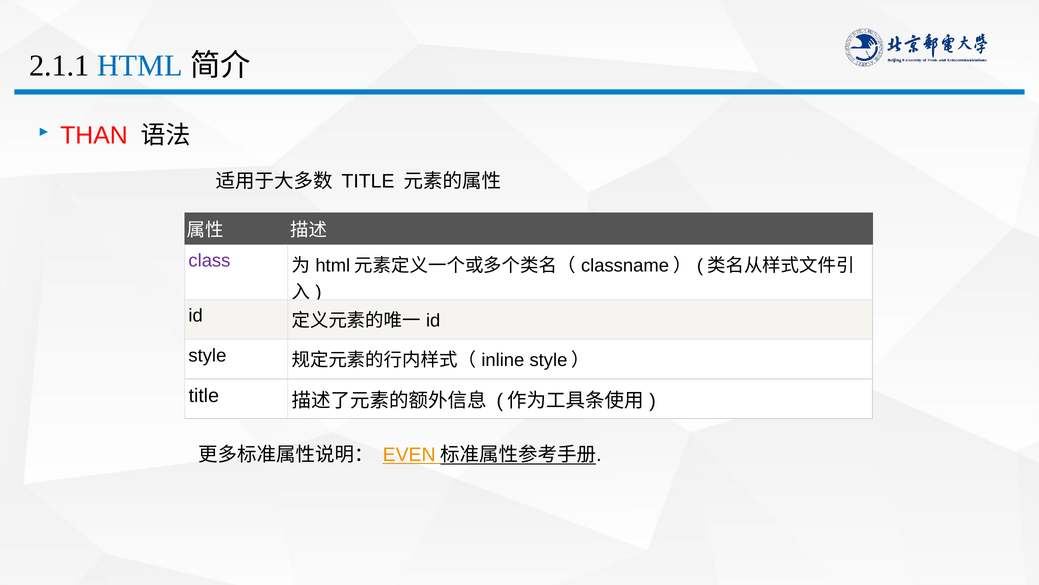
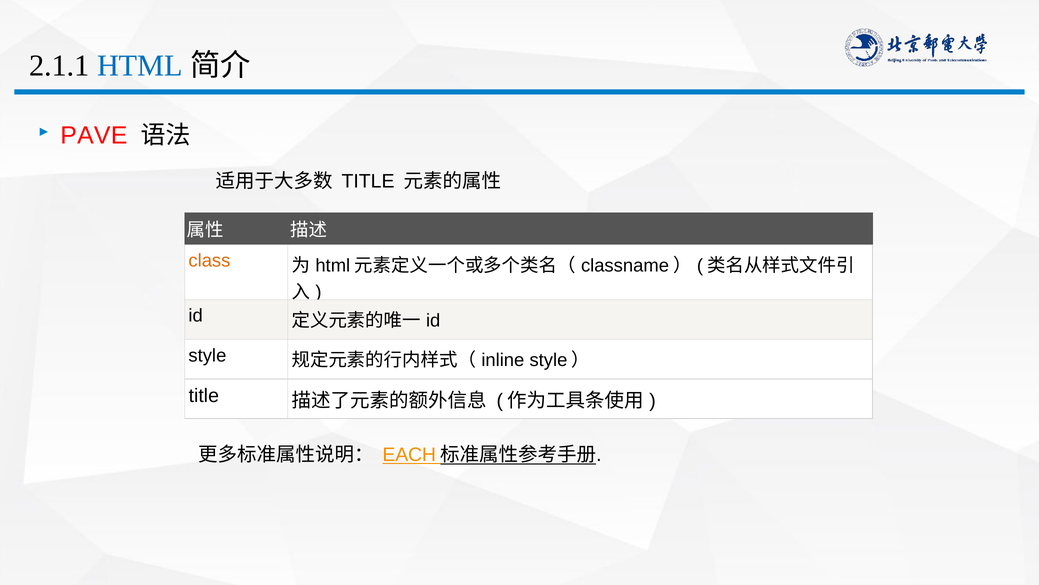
THAN: THAN -> PAVE (94, 136)
class colour: purple -> orange (209, 261)
EVEN: EVEN -> EACH (409, 454)
